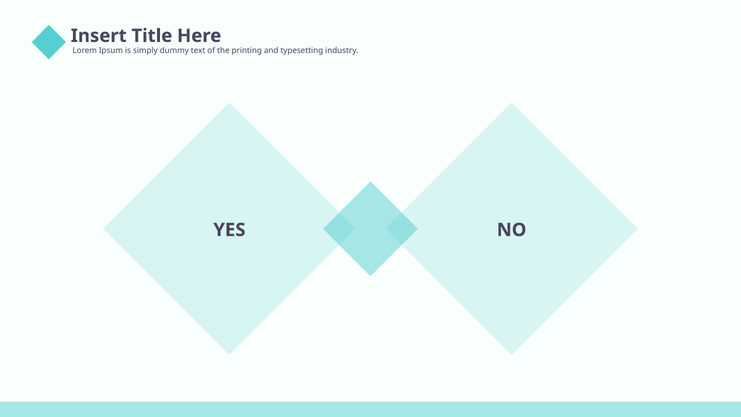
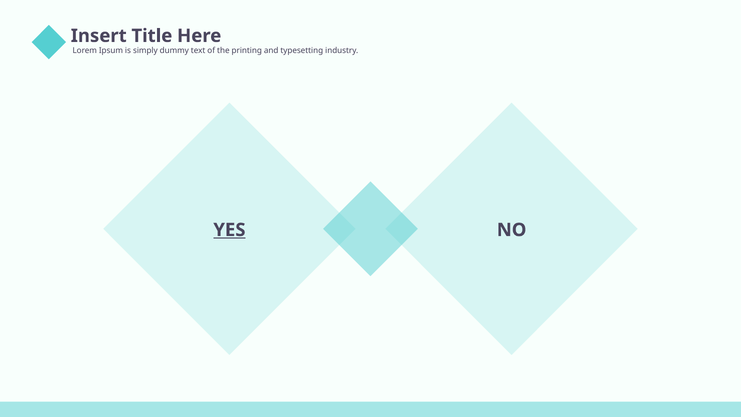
YES underline: none -> present (229, 230)
